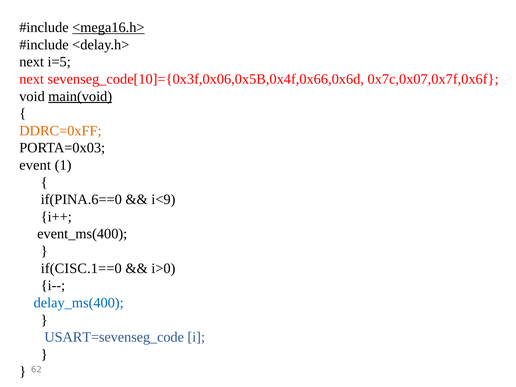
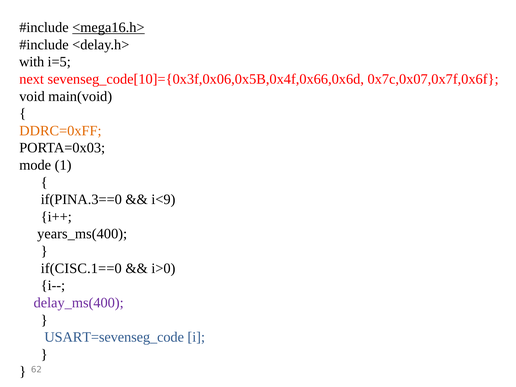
next: next -> with (32, 62)
main(void underline: present -> none (80, 96)
event: event -> mode (35, 165)
if(PINA.6==0: if(PINA.6==0 -> if(PINA.3==0 (81, 200)
event_ms(400: event_ms(400 -> years_ms(400 (82, 234)
delay_ms(400 colour: blue -> purple (79, 303)
